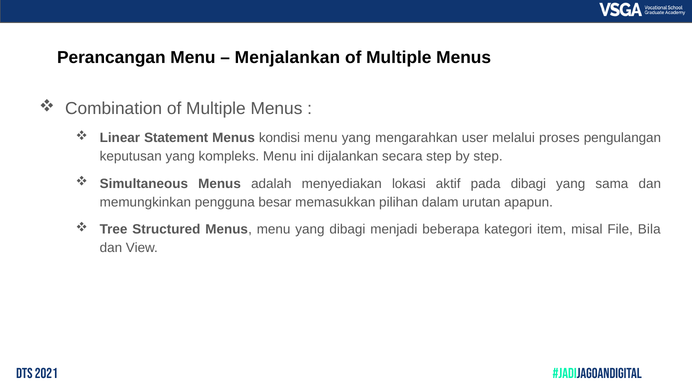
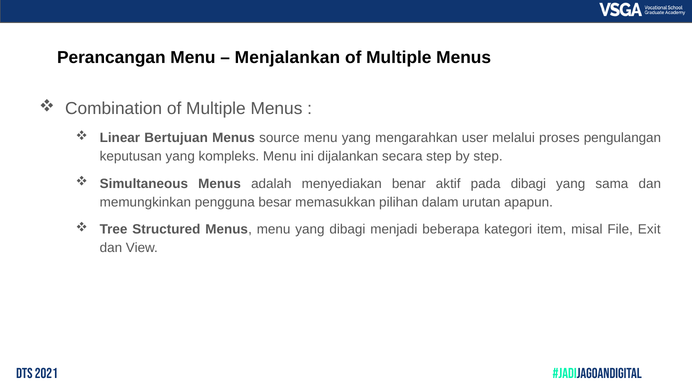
Statement: Statement -> Bertujuan (176, 138)
kondisi: kondisi -> source (279, 138)
lokasi: lokasi -> benar (409, 184)
Bila: Bila -> Exit (649, 230)
